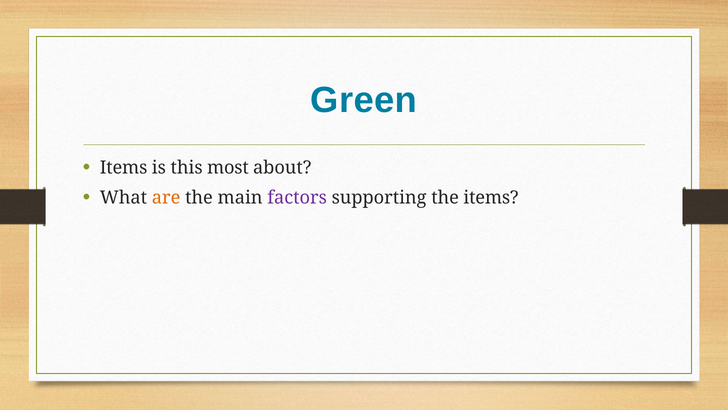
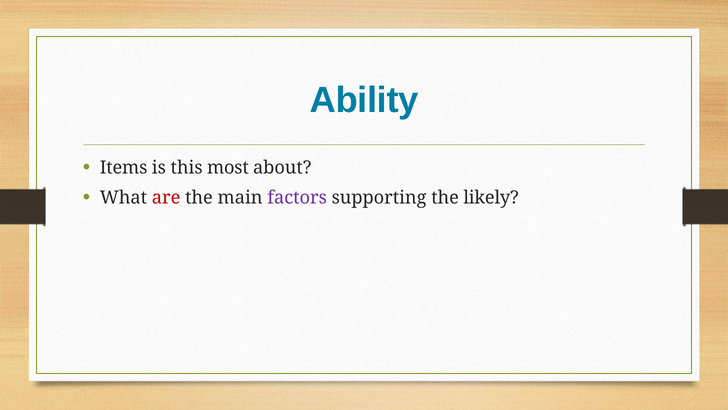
Green: Green -> Ability (364, 100)
are colour: orange -> red (166, 198)
the items: items -> likely (491, 198)
